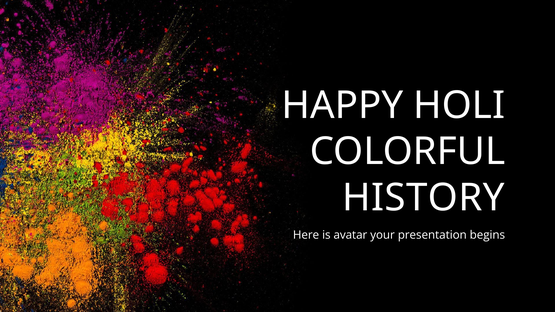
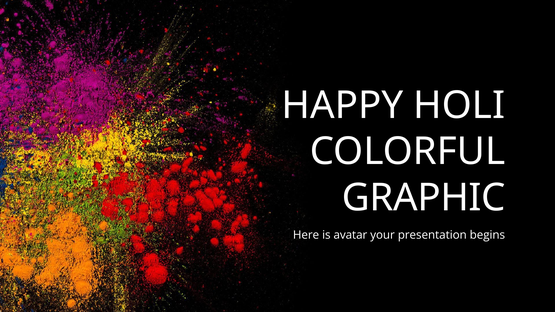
HISTORY: HISTORY -> GRAPHIC (424, 198)
